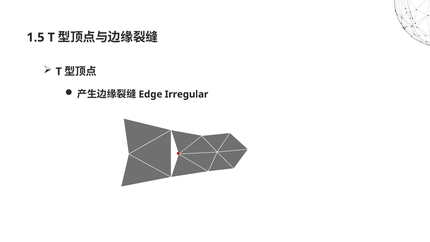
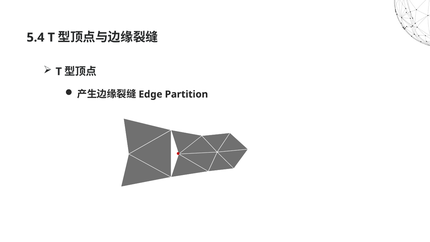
1.5: 1.5 -> 5.4 (36, 37)
Irregular: Irregular -> Partition (186, 94)
